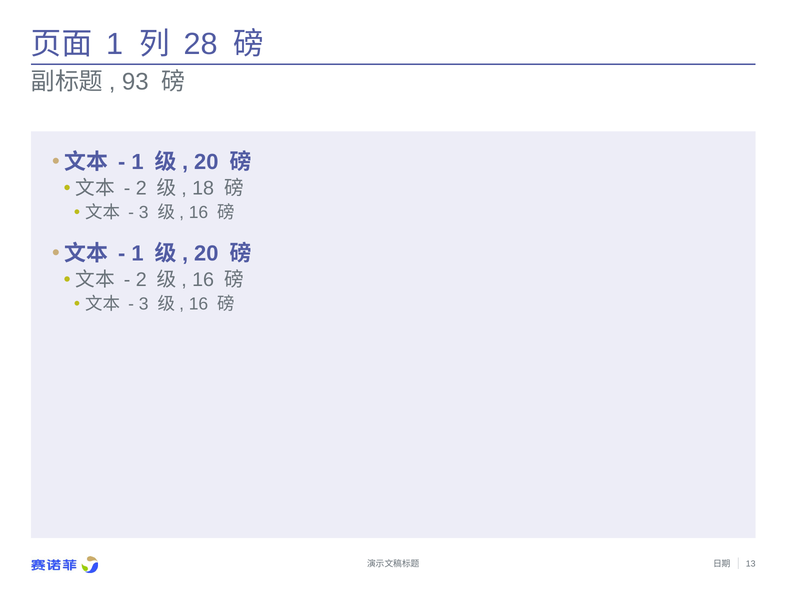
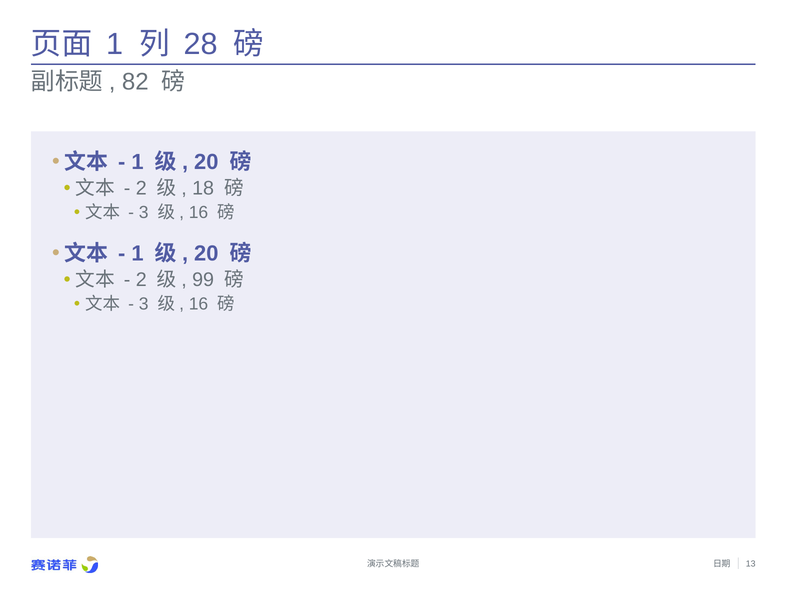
93: 93 -> 82 (135, 82)
16: 16 -> 99 (203, 280)
